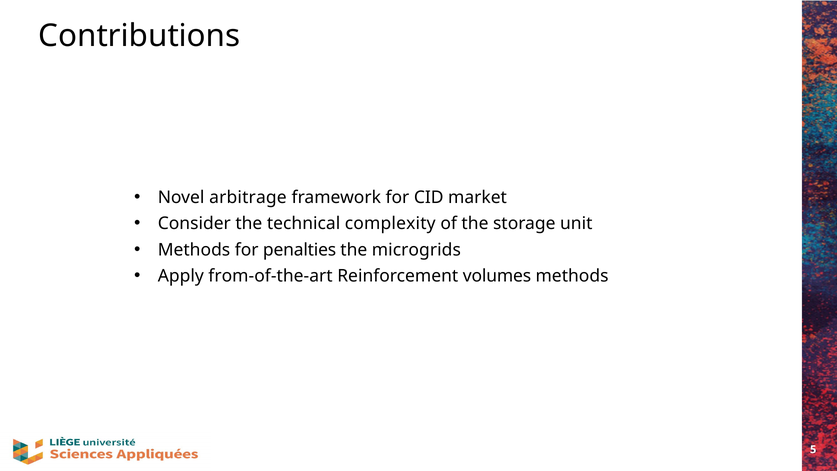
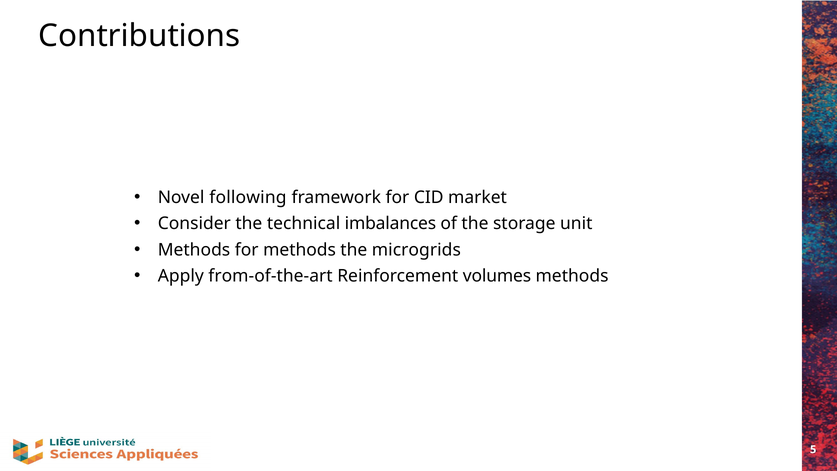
arbitrage: arbitrage -> following (248, 197)
complexity: complexity -> imbalances (390, 224)
for penalties: penalties -> methods (300, 250)
